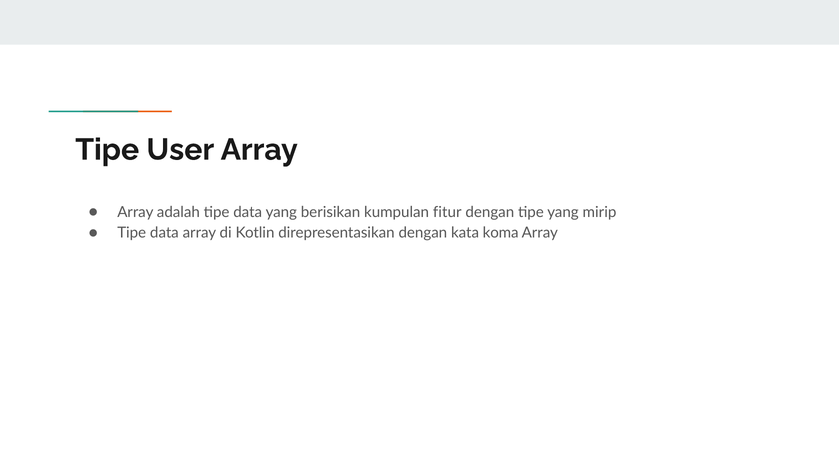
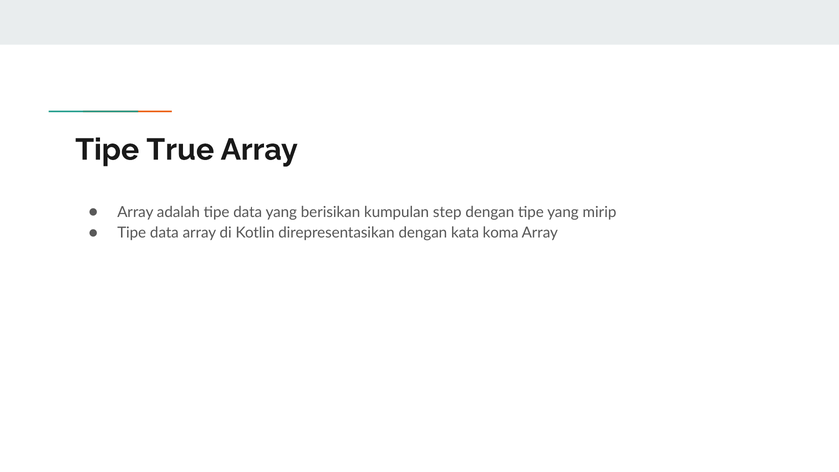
User: User -> True (180, 150)
fitur: fitur -> step (447, 212)
